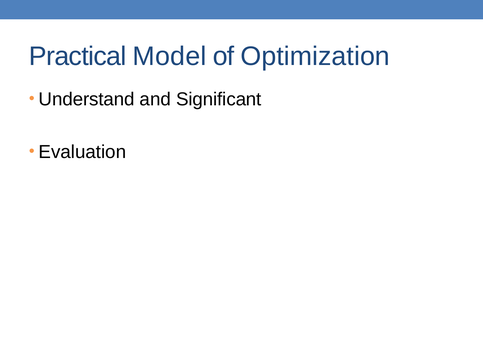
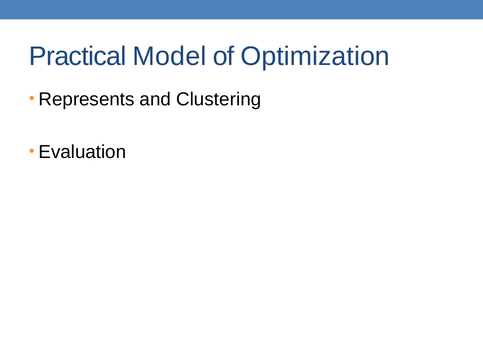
Understand: Understand -> Represents (87, 100)
Significant: Significant -> Clustering (219, 100)
